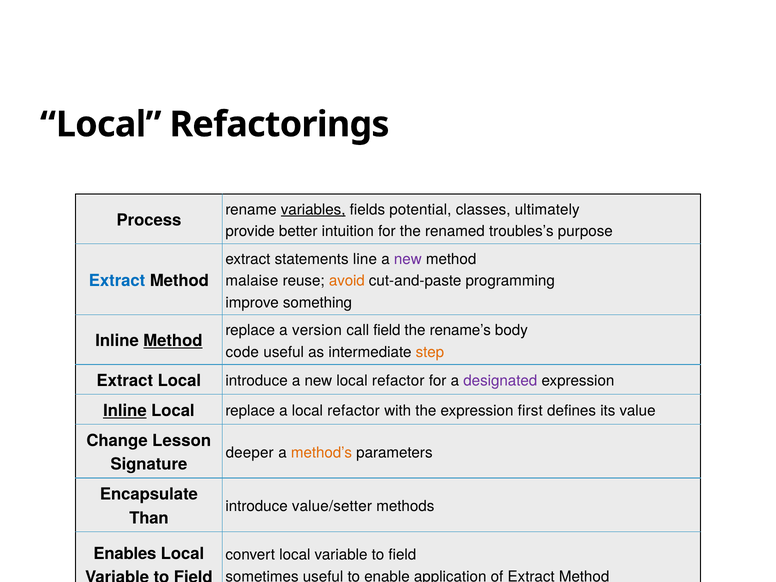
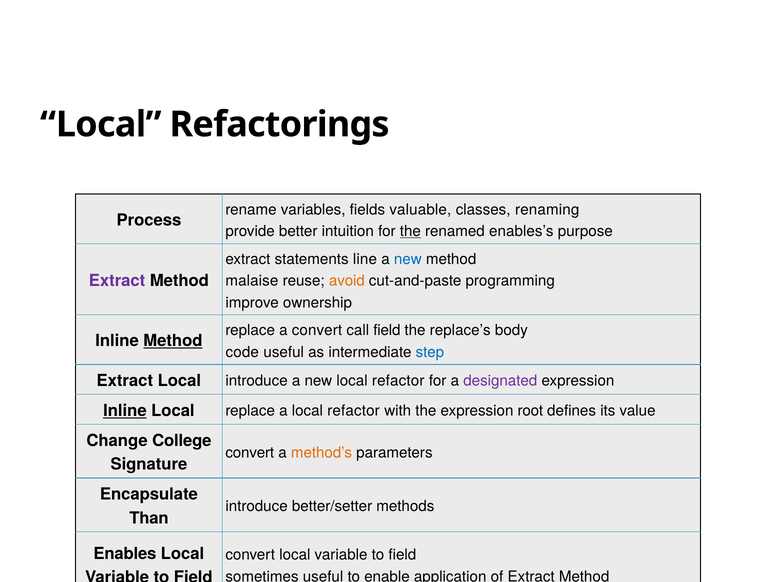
variables underline: present -> none (313, 210)
potential: potential -> valuable (420, 210)
ultimately: ultimately -> renaming (547, 210)
the underline: none -> present (410, 231)
troubles’s: troubles’s -> enables’s (521, 231)
new colour: purple -> blue (408, 259)
Extract colour: blue -> purple (117, 281)
something: something -> ownership (317, 303)
a version: version -> convert (317, 330)
rename’s: rename’s -> replace’s (460, 330)
step colour: orange -> blue (430, 352)
first: first -> root (530, 411)
Lesson: Lesson -> College (182, 440)
deeper: deeper -> convert (250, 453)
value/setter: value/setter -> better/setter (332, 506)
